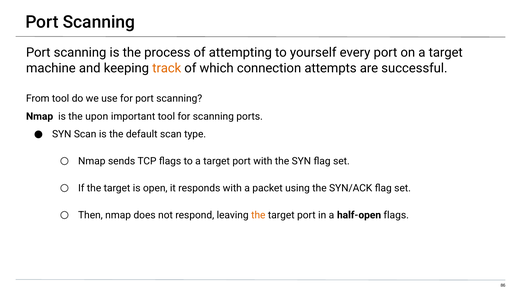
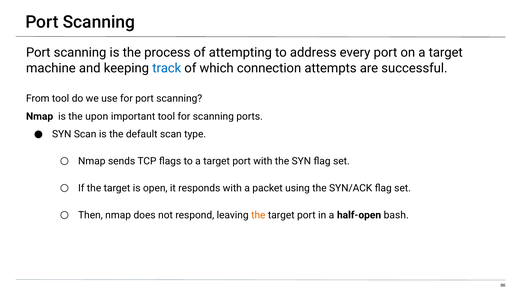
yourself: yourself -> address (313, 52)
track colour: orange -> blue (167, 68)
half-open flags: flags -> bash (396, 215)
